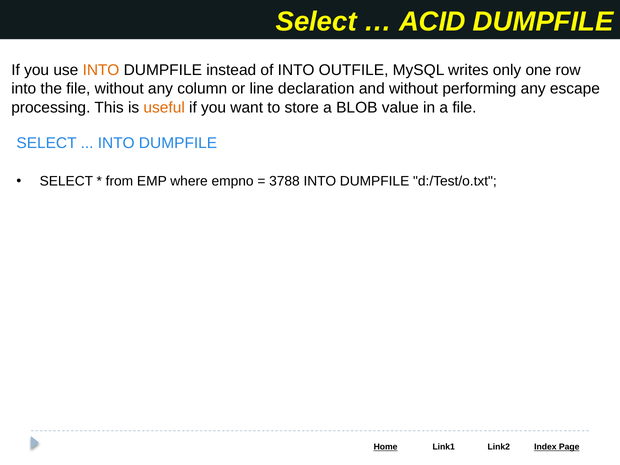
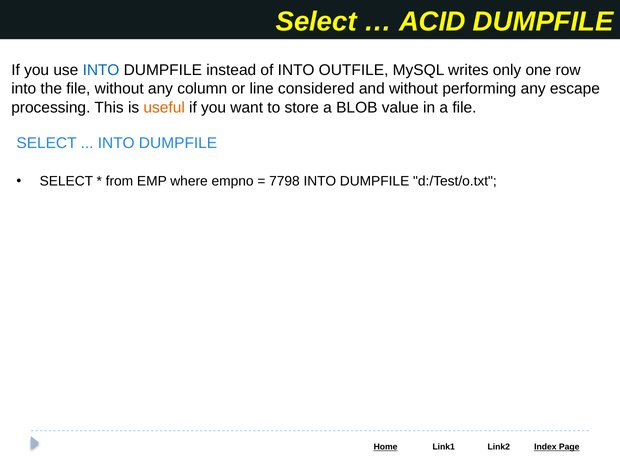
INTO colour: orange -> blue (101, 70)
declaration: declaration -> considered (316, 89)
3788: 3788 -> 7798 (284, 181)
